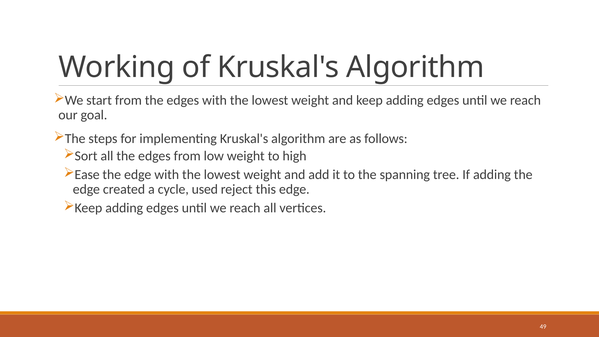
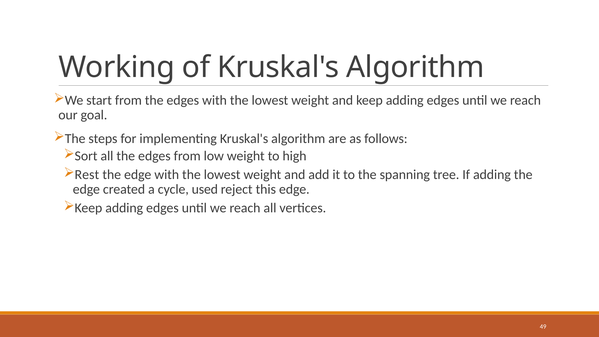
Ease: Ease -> Rest (87, 175)
